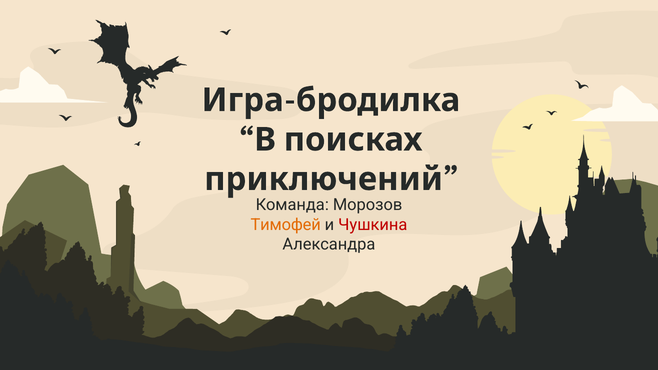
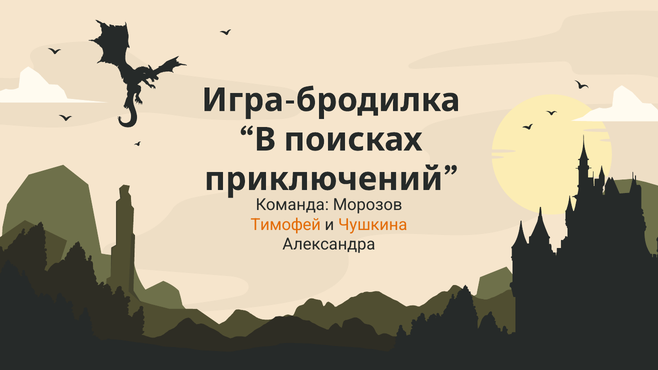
Чушкина colour: red -> orange (373, 225)
